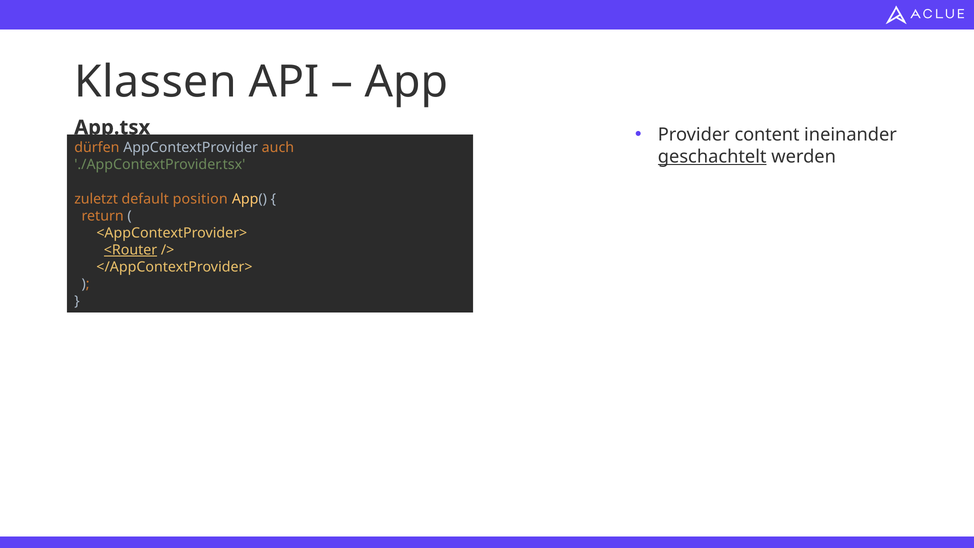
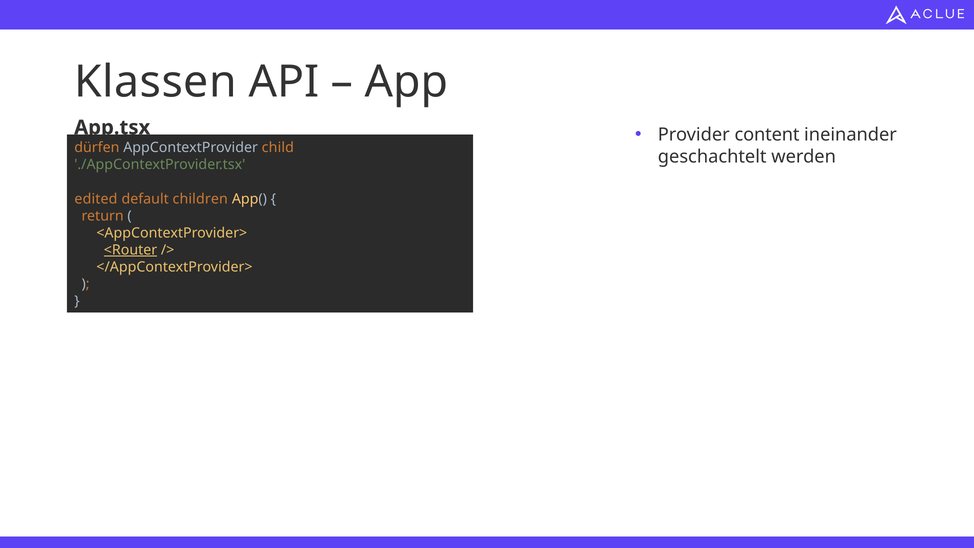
auch: auch -> child (278, 148)
geschachtelt underline: present -> none (712, 157)
zuletzt: zuletzt -> edited (96, 199)
position: position -> children (200, 199)
